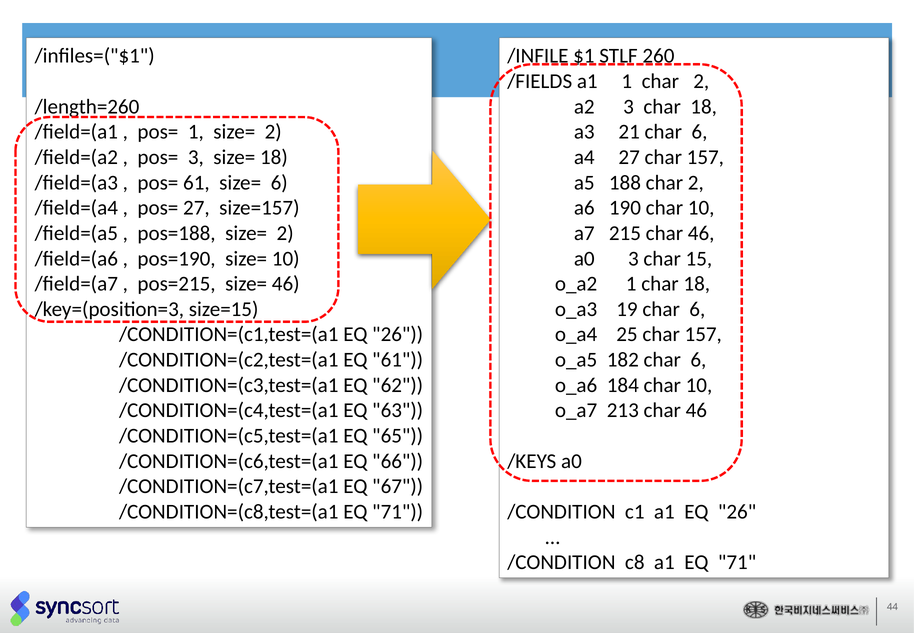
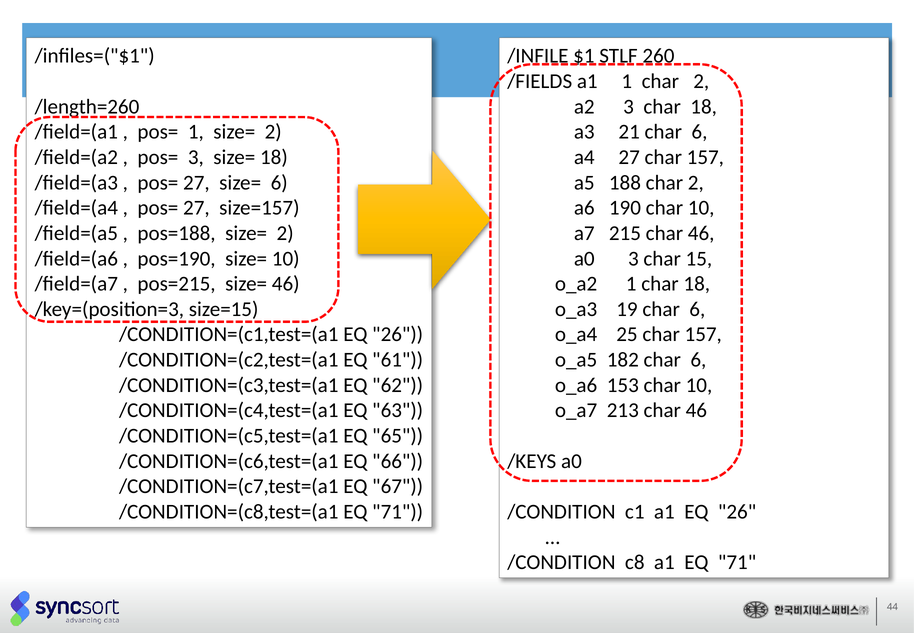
61: 61 -> 27 (196, 183)
184: 184 -> 153 (623, 385)
